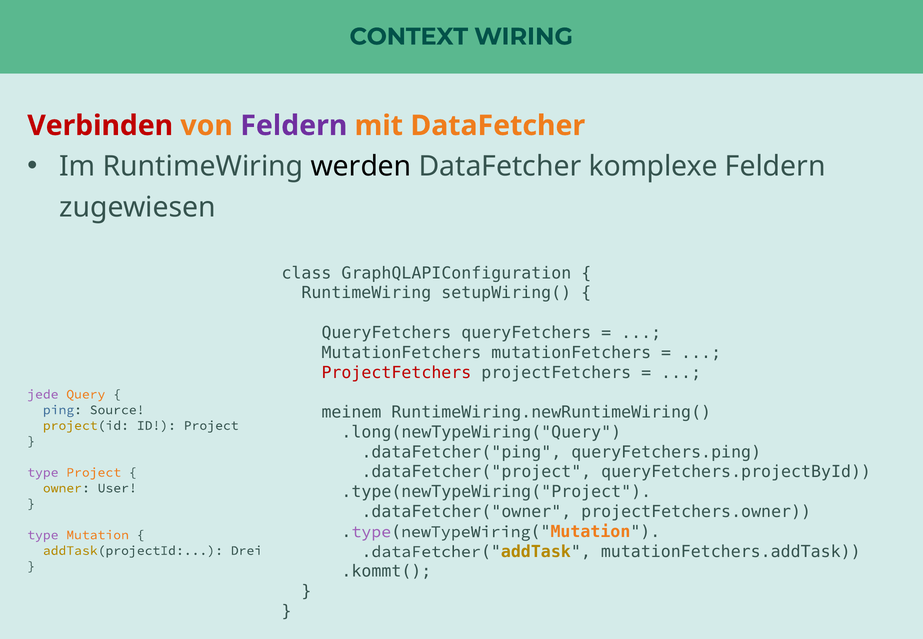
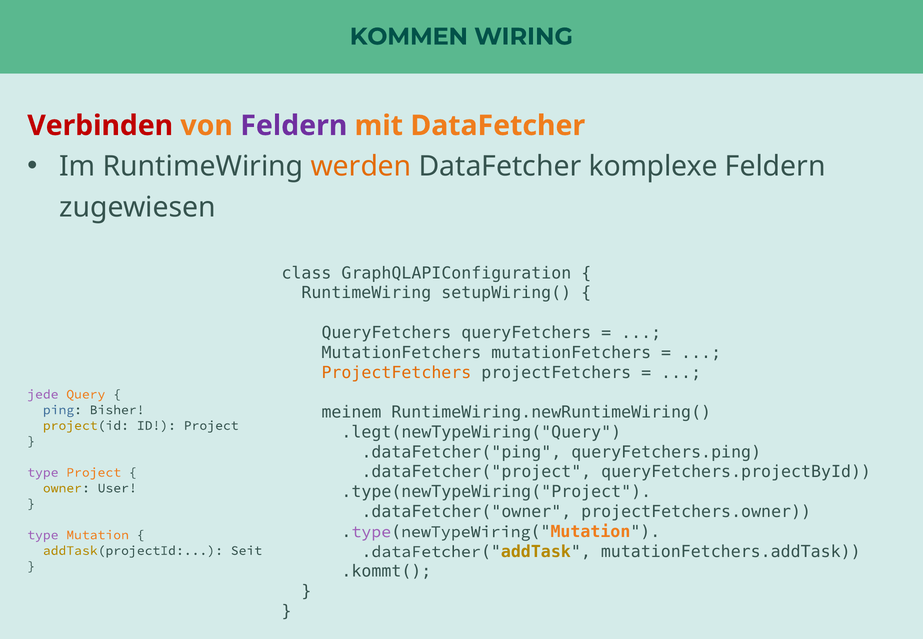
CONTEXT: CONTEXT -> KOMMEN (409, 37)
werden colour: black -> orange (361, 167)
ProjectFetchers colour: red -> orange (396, 373)
Source: Source -> Bisher (117, 410)
.long(newTypeWiring("Query: .long(newTypeWiring("Query -> .legt(newTypeWiring("Query (481, 432)
Drei: Drei -> Seit (246, 551)
